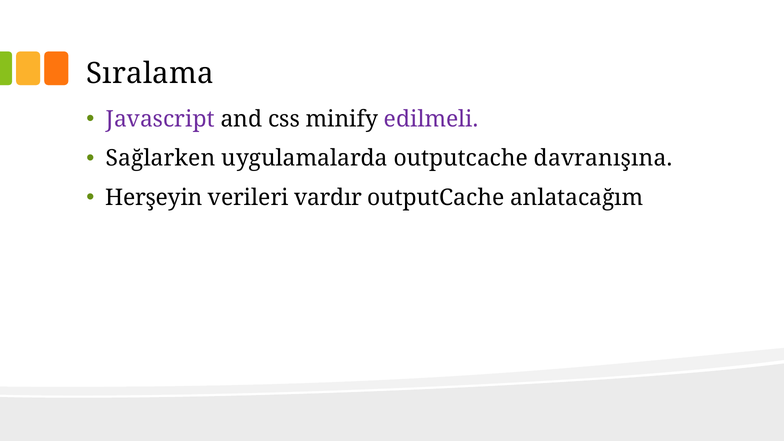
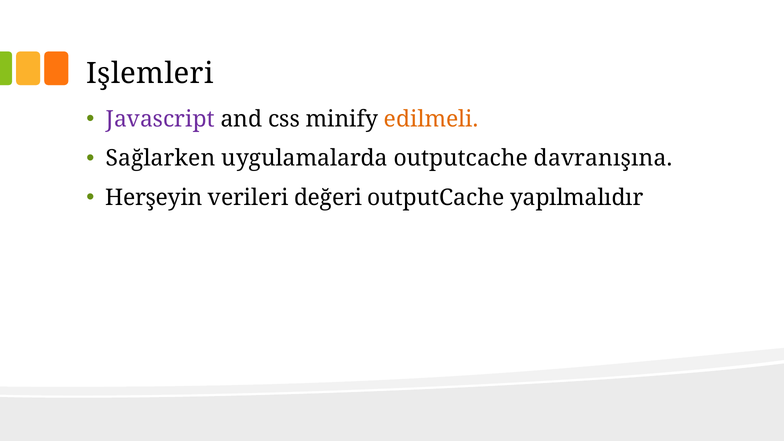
Sıralama: Sıralama -> Işlemleri (150, 74)
edilmeli colour: purple -> orange (431, 119)
vardır: vardır -> değeri (328, 198)
anlatacağım: anlatacağım -> yapılmalıdır (577, 198)
